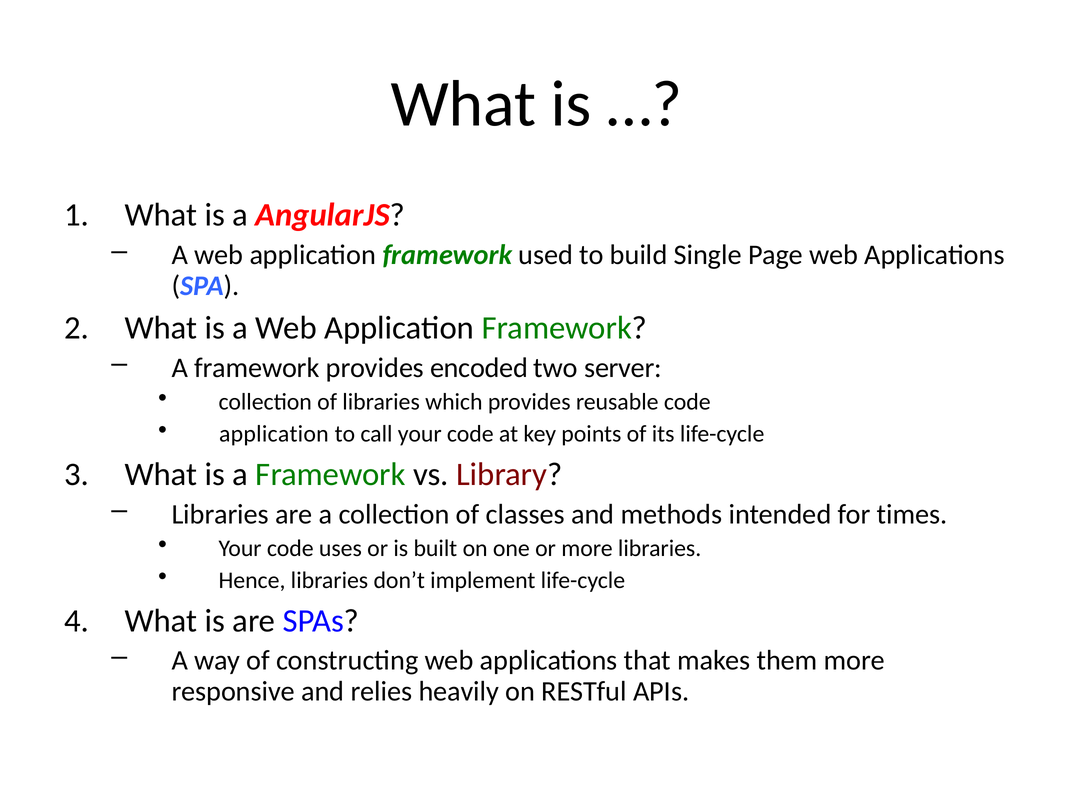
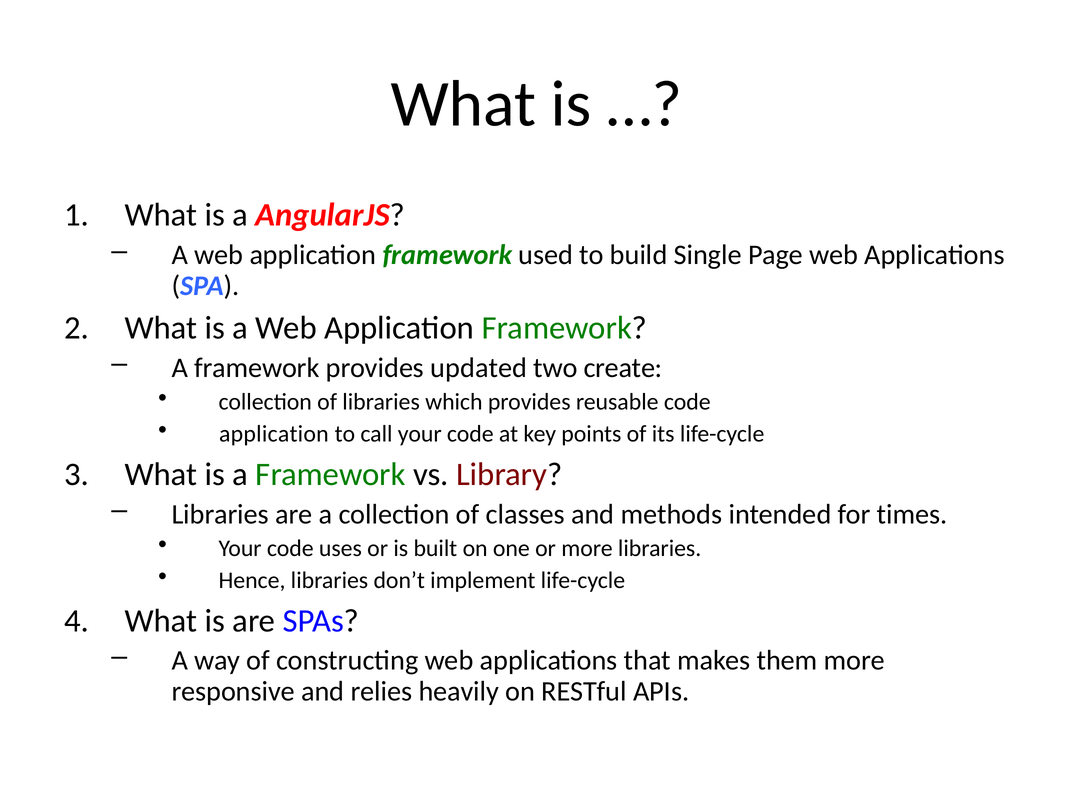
encoded: encoded -> updated (479, 368)
server: server -> create (623, 368)
